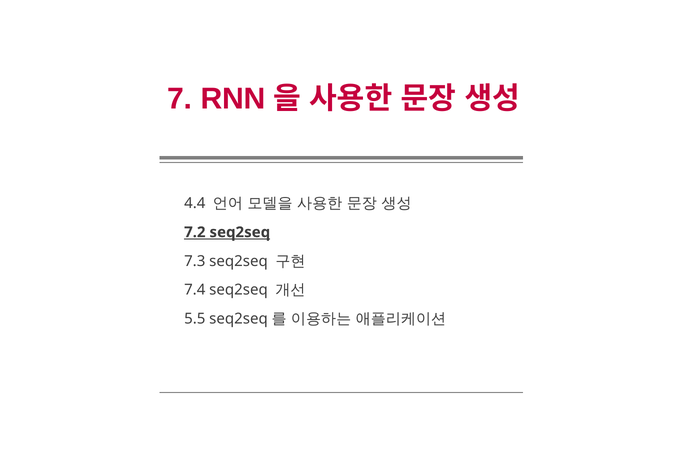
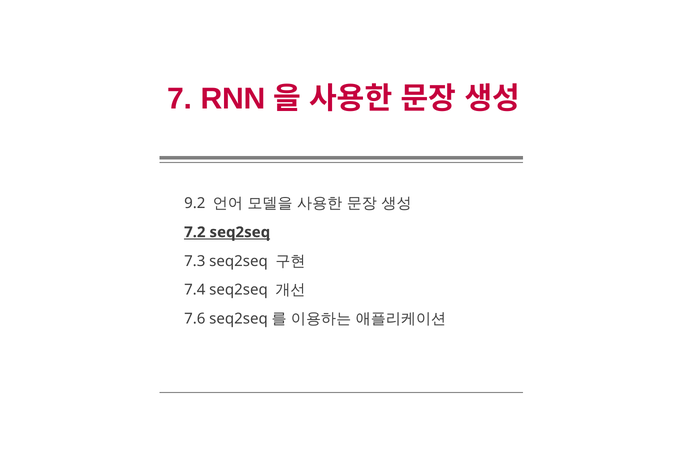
4.4: 4.4 -> 9.2 (195, 203)
5.5: 5.5 -> 7.6 (195, 319)
